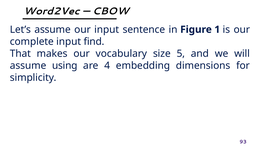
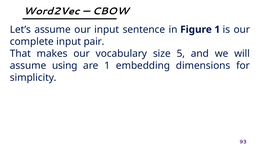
find: find -> pair (94, 42)
are 4: 4 -> 1 (107, 66)
